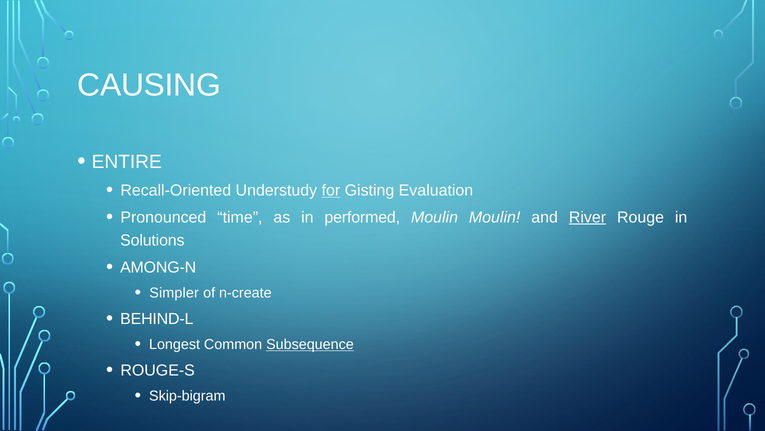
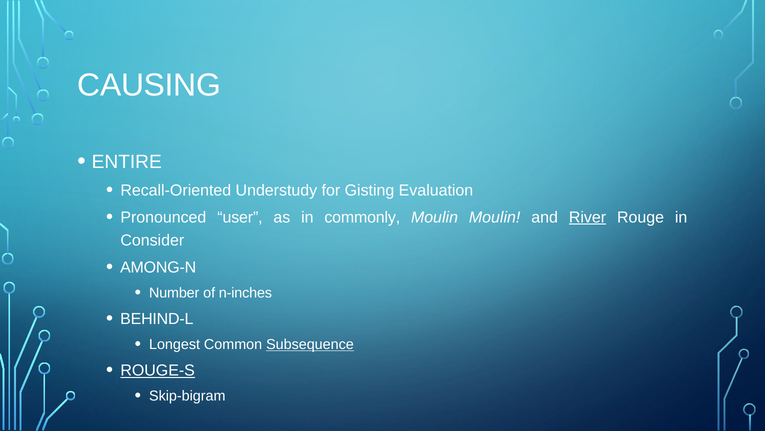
for underline: present -> none (331, 190)
time: time -> user (240, 217)
performed: performed -> commonly (362, 217)
Solutions: Solutions -> Consider (152, 240)
Simpler: Simpler -> Number (174, 292)
n-create: n-create -> n-inches (245, 292)
ROUGE-S underline: none -> present (158, 370)
